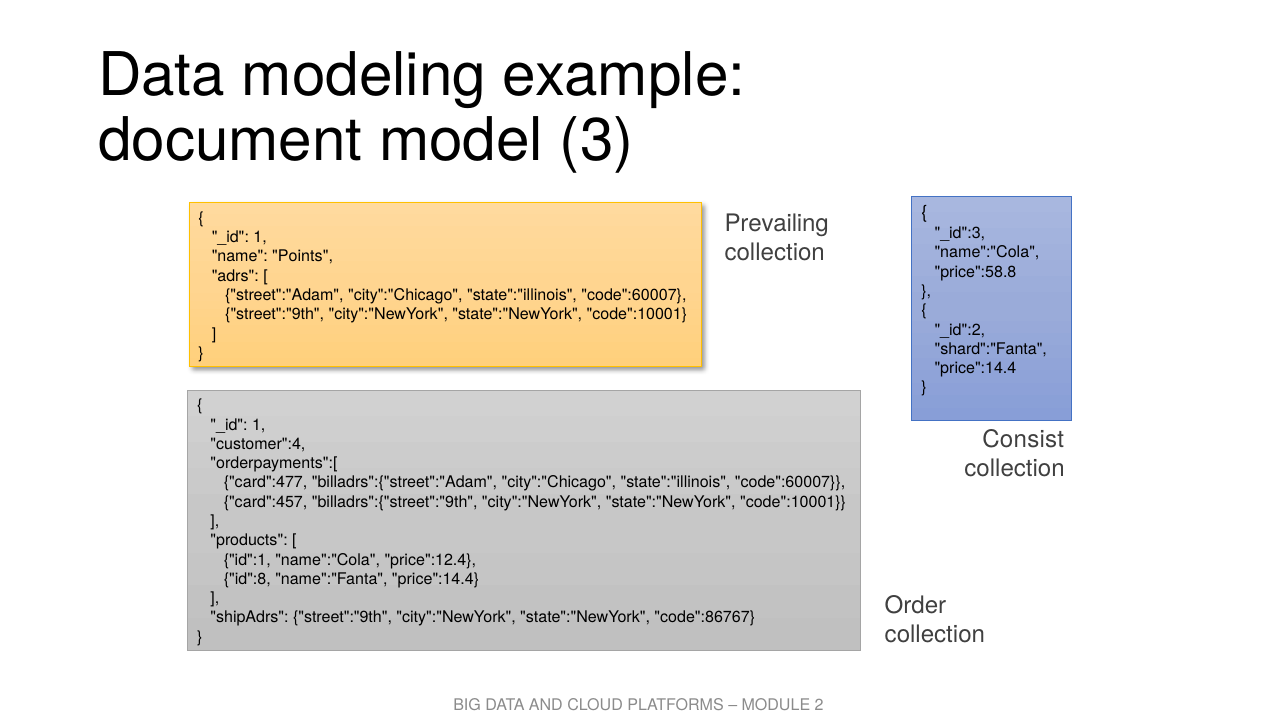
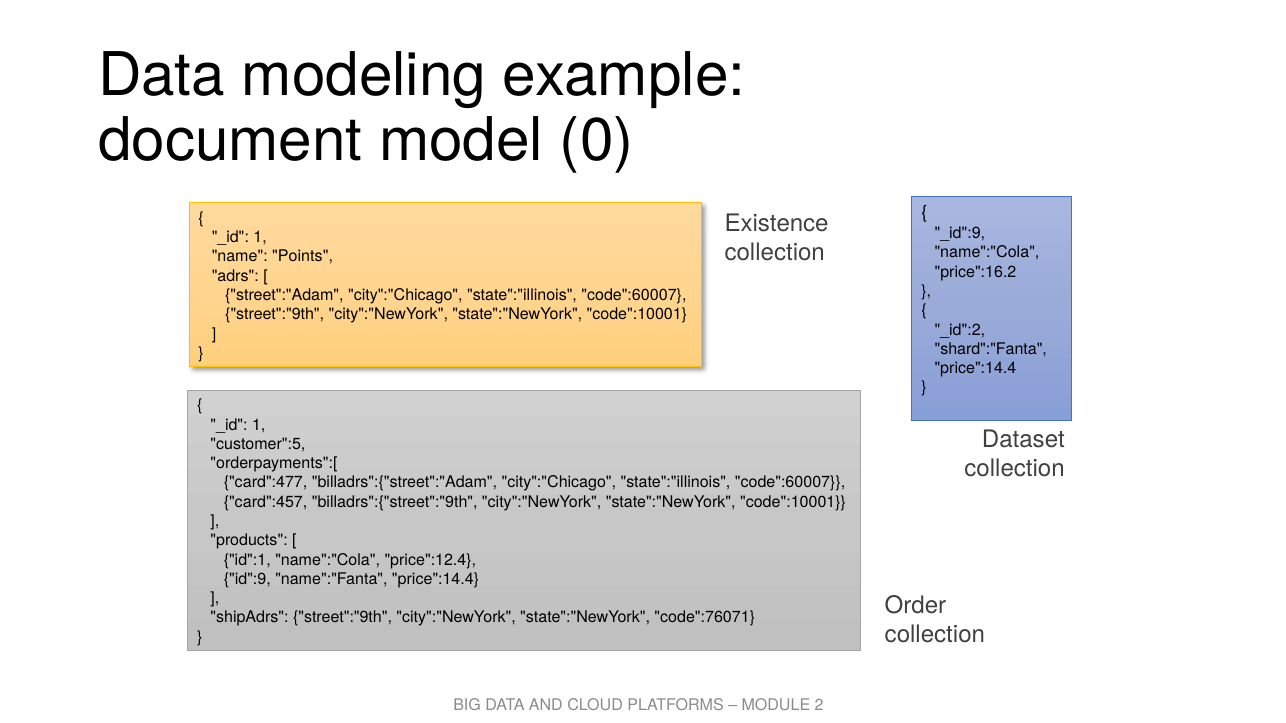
3: 3 -> 0 (597, 141)
Prevailing: Prevailing -> Existence (777, 224)
_id":3: _id":3 -> _id":9 (960, 233)
price":58.8: price":58.8 -> price":16.2 (976, 272)
Consist: Consist -> Dataset (1023, 440)
customer":4: customer":4 -> customer":5 (258, 444)
id":8: id":8 -> id":9 (247, 579)
code":86767: code":86767 -> code":76071 (705, 618)
